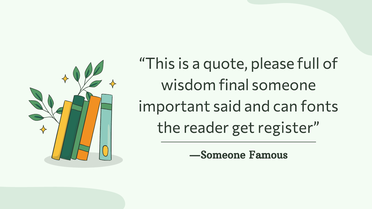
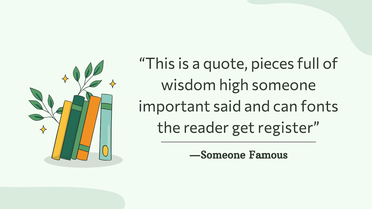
please: please -> pieces (272, 64)
final: final -> high (234, 85)
